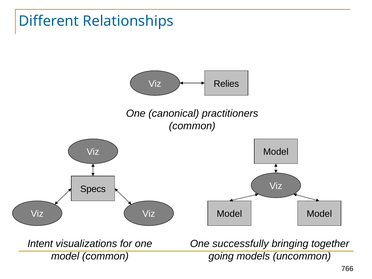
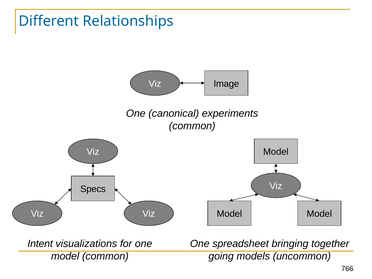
Relies: Relies -> Image (226, 84)
practitioners: practitioners -> experiments (230, 114)
successfully: successfully -> spreadsheet (241, 244)
